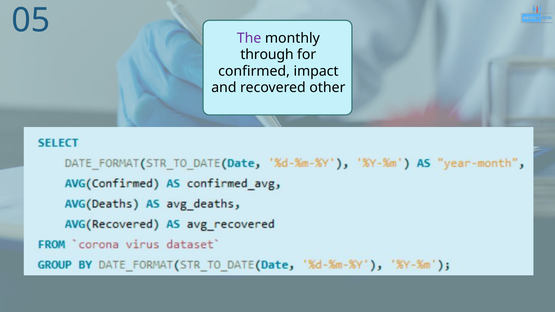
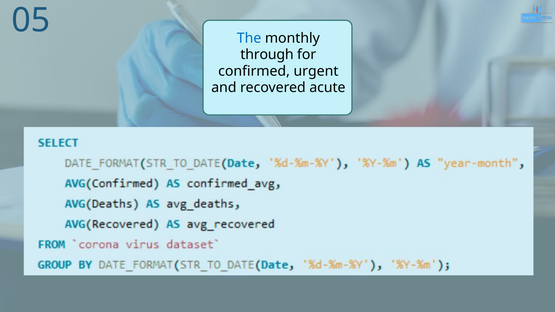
The colour: purple -> blue (249, 38)
impact: impact -> urgent (316, 71)
other: other -> acute (327, 88)
